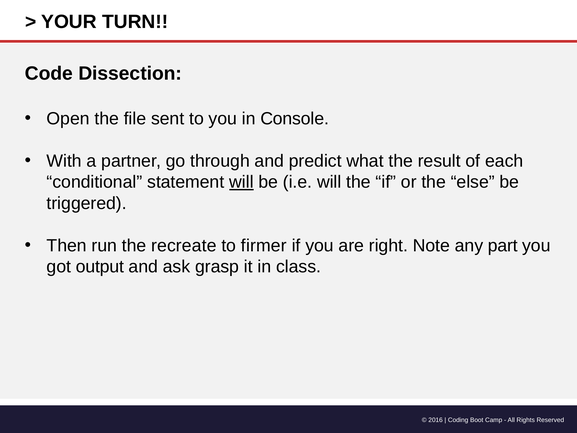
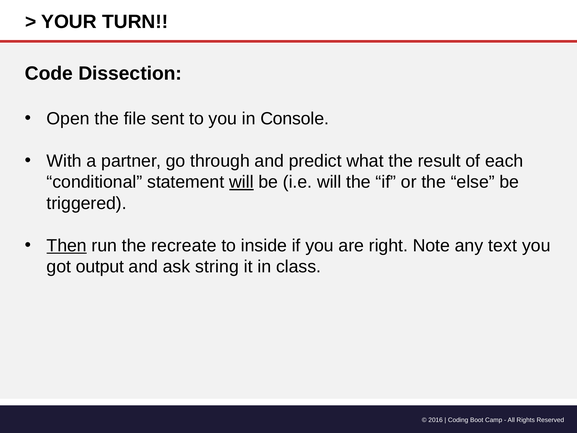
Then underline: none -> present (67, 245)
firmer: firmer -> inside (264, 245)
part: part -> text (503, 245)
grasp: grasp -> string (217, 267)
